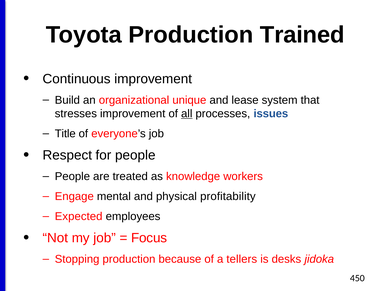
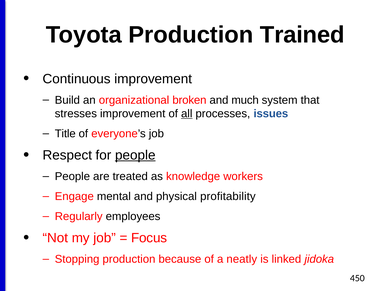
unique: unique -> broken (189, 100)
lease: lease -> much (245, 100)
people underline: none -> present (135, 155)
Expected: Expected -> Regularly (79, 216)
tellers: tellers -> neatly (242, 259)
desks: desks -> linked (286, 259)
